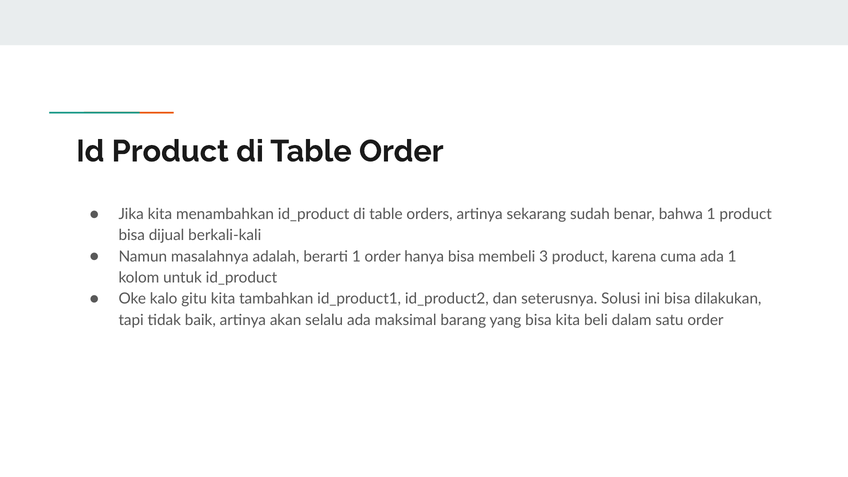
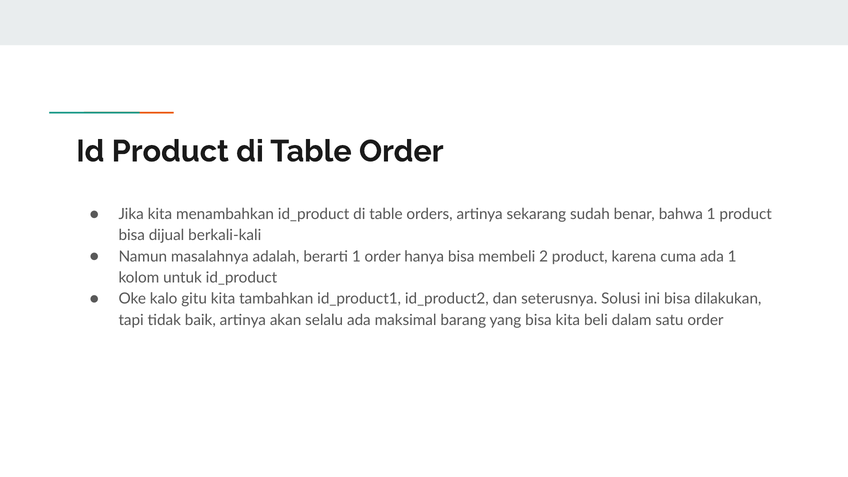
3: 3 -> 2 (544, 257)
